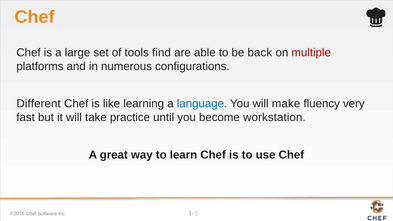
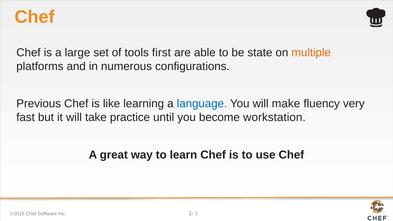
find: find -> first (161, 53)
back: back -> state (260, 53)
multiple colour: red -> orange (311, 53)
Different: Different -> Previous (39, 104)
